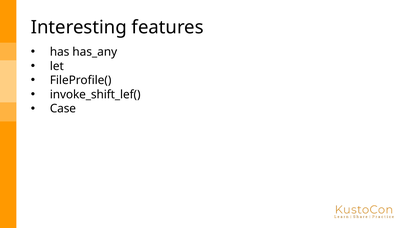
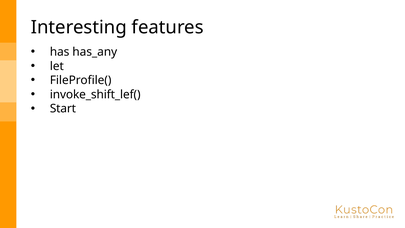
Case: Case -> Start (63, 109)
